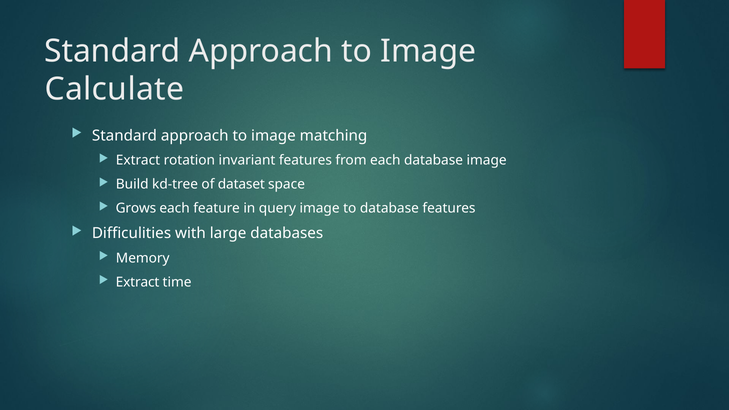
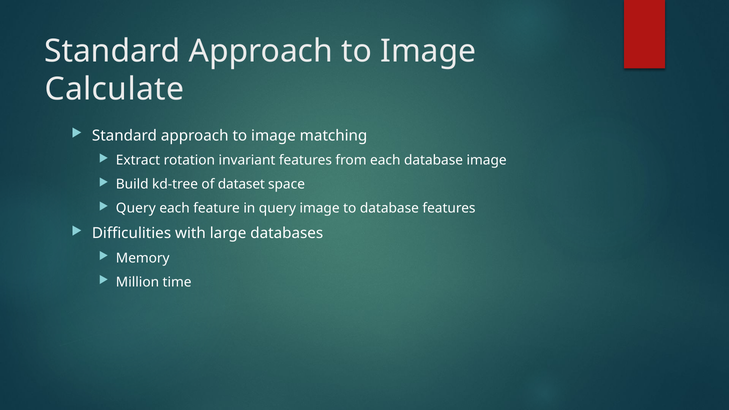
Grows: Grows -> Query (136, 208)
Extract: Extract -> Million (137, 282)
